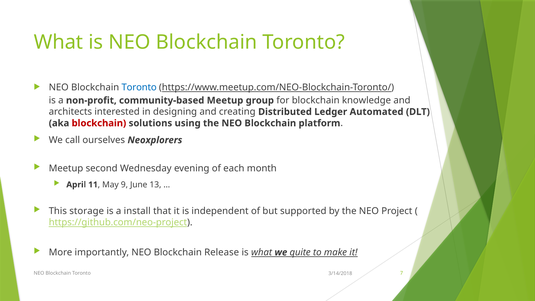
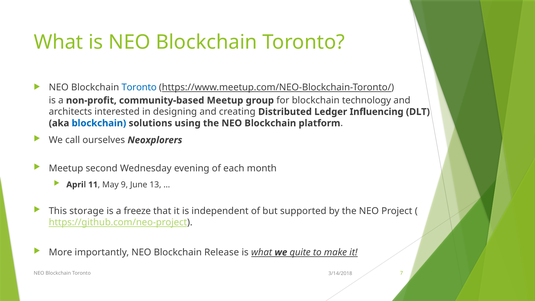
knowledge: knowledge -> technology (367, 100)
Automated: Automated -> Influencing (377, 112)
blockchain colour: red -> blue (99, 123)
install: install -> freeze (137, 211)
